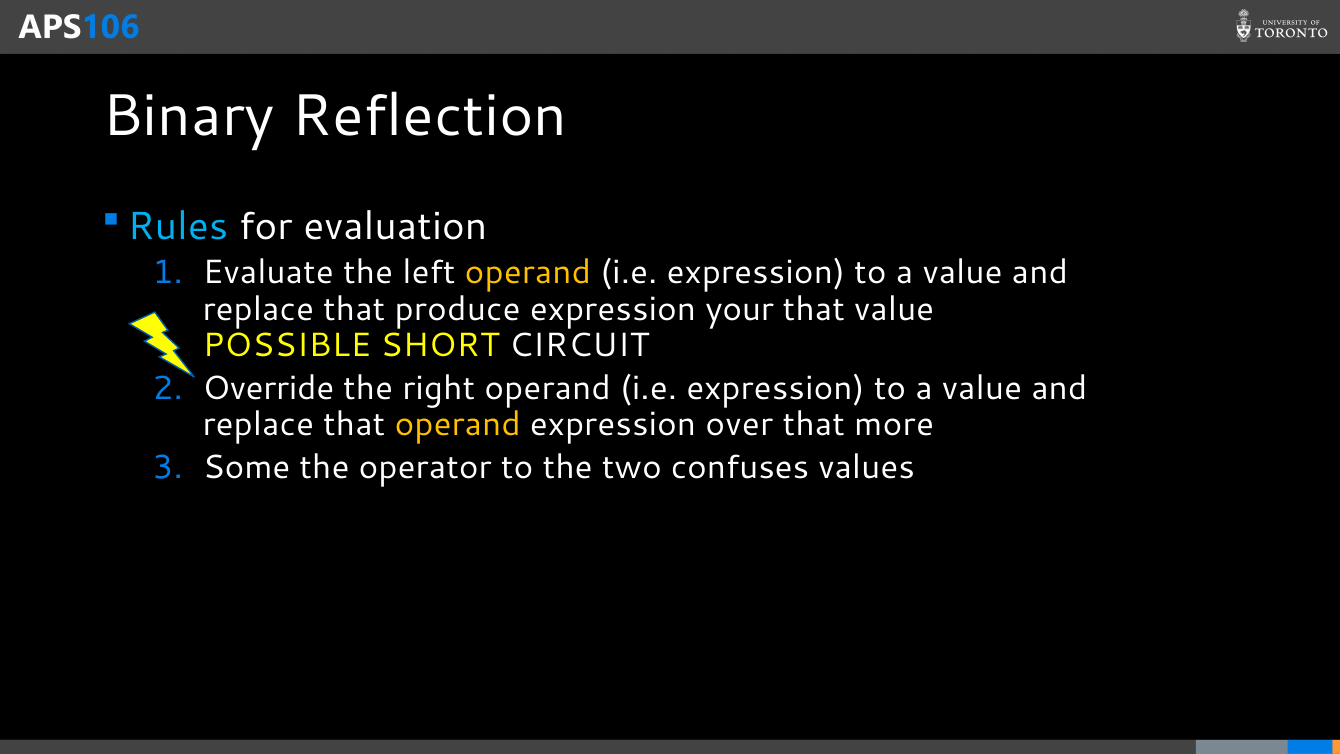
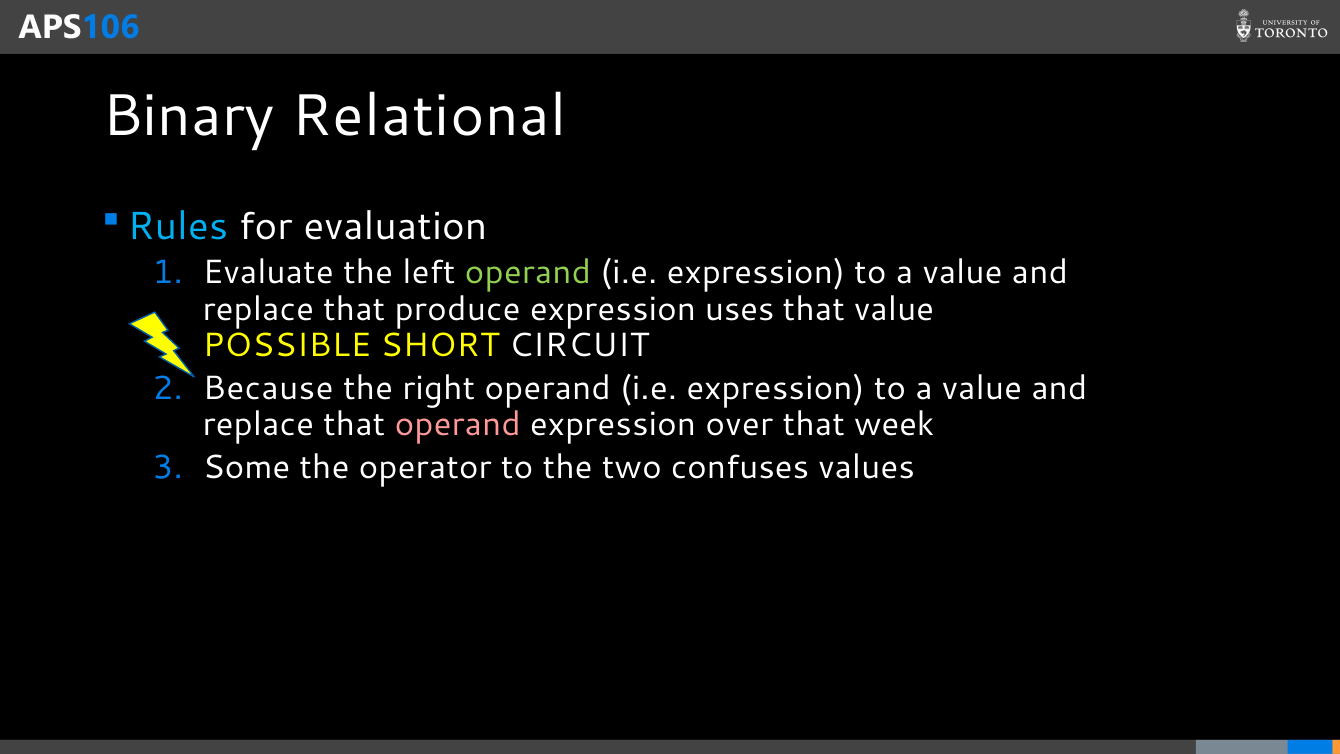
Reflection: Reflection -> Relational (429, 116)
operand colour: yellow -> light green (528, 273)
your: your -> uses (740, 309)
Override: Override -> Because (268, 388)
operand colour: yellow -> pink (458, 424)
more: more -> week (894, 424)
